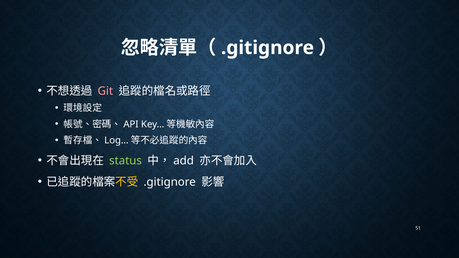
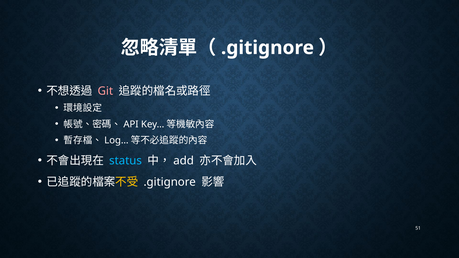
status colour: light green -> light blue (126, 161)
